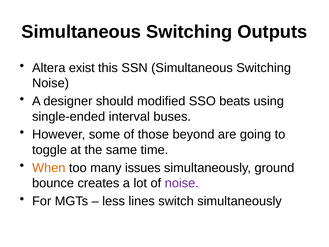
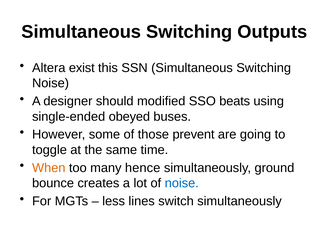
interval: interval -> obeyed (129, 116)
beyond: beyond -> prevent (194, 134)
issues: issues -> hence (143, 168)
noise colour: purple -> blue (182, 183)
